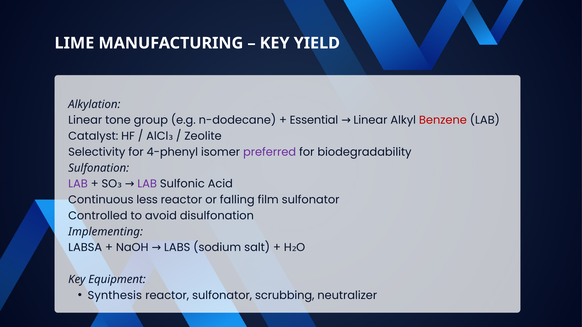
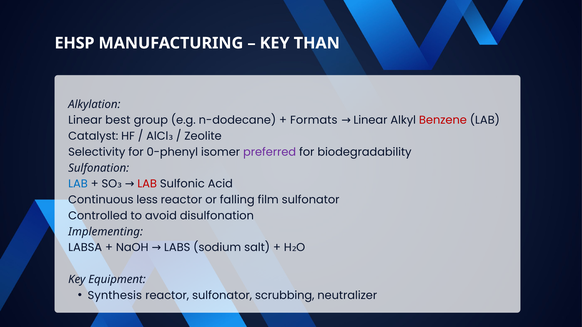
LIME: LIME -> EHSP (74, 43)
YIELD: YIELD -> THAN (317, 43)
tone: tone -> best (118, 120)
Essential: Essential -> Formats (314, 120)
4-phenyl: 4-phenyl -> 0-phenyl (172, 152)
LAB colour: purple -> blue (78, 184)
LAB colour: purple -> red (147, 184)
